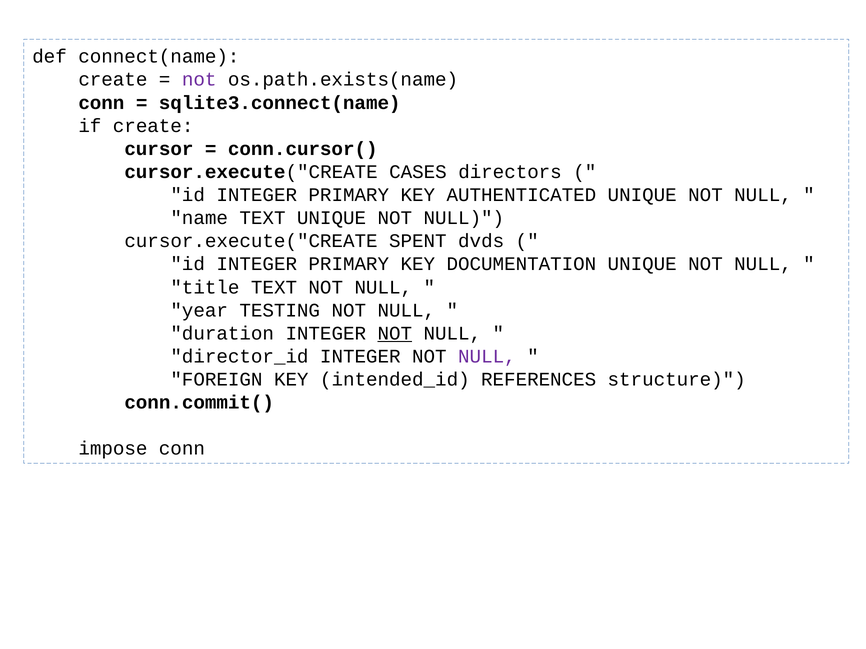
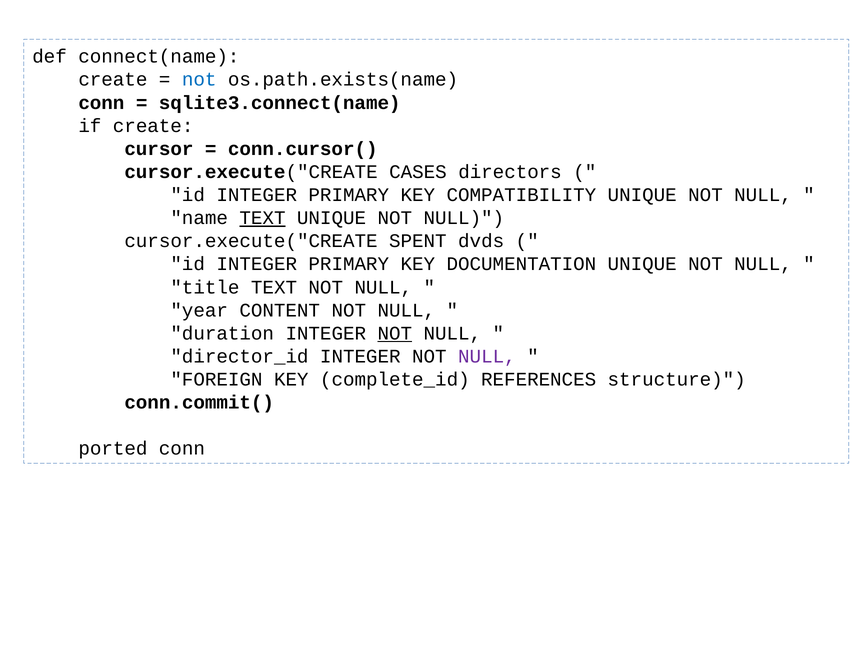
not colour: purple -> blue (199, 80)
AUTHENTICATED: AUTHENTICATED -> COMPATIBILITY (521, 195)
TEXT underline: none -> present (262, 218)
TESTING: TESTING -> CONTENT (280, 310)
intended_id: intended_id -> complete_id (395, 380)
impose: impose -> ported (113, 449)
